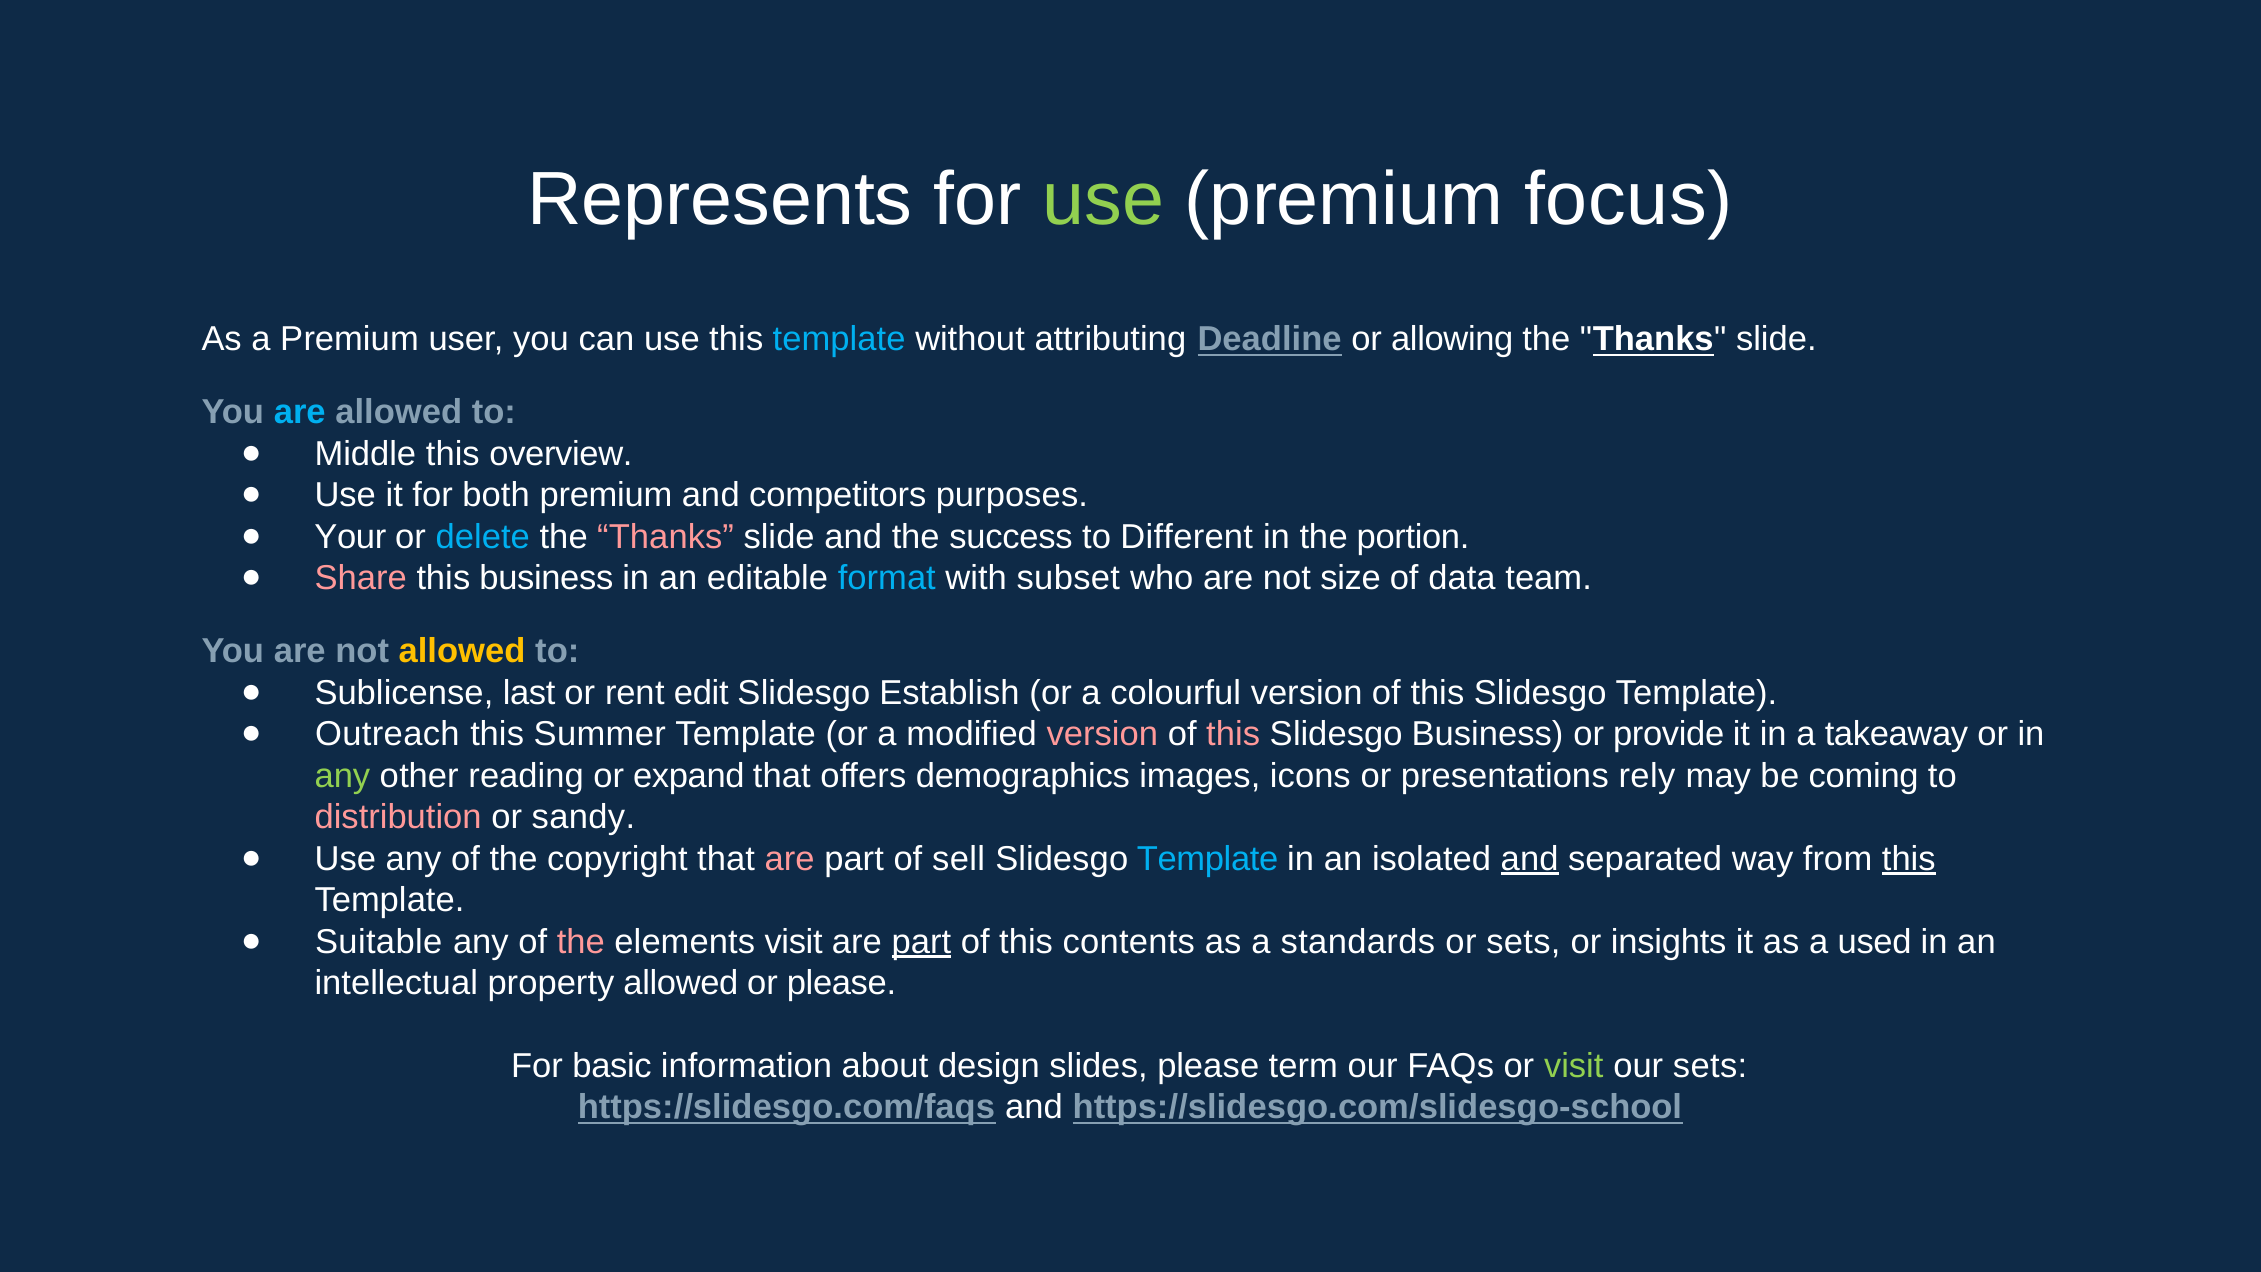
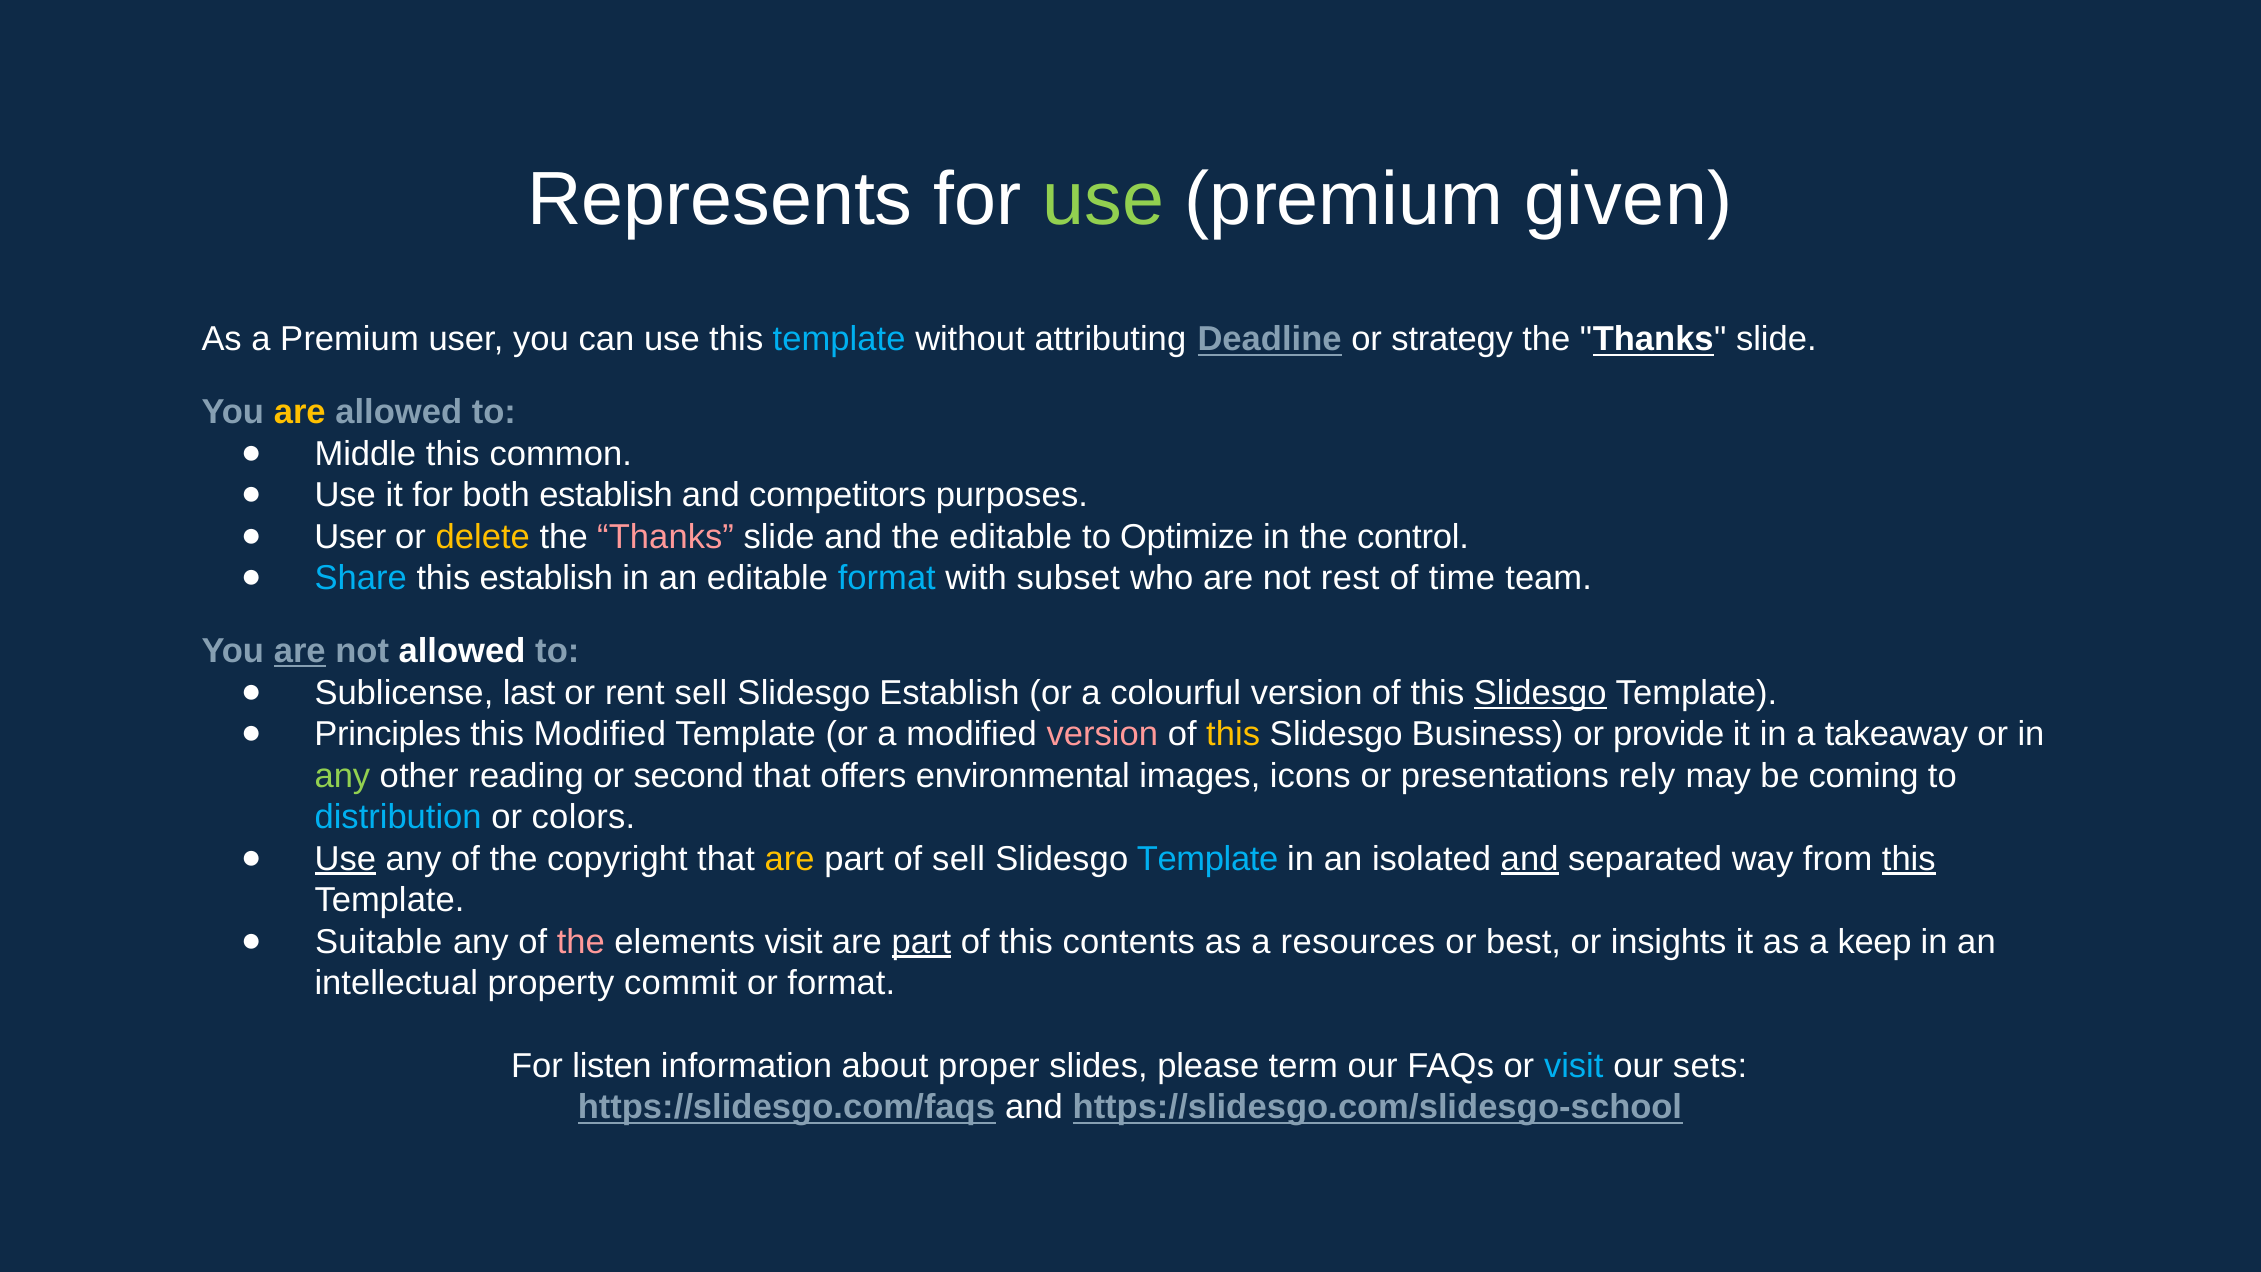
focus: focus -> given (1628, 200)
allowing: allowing -> strategy (1452, 339)
are colour: light blue -> yellow (300, 412)
overview: overview -> common (561, 454)
both premium: premium -> establish (606, 495)
Your: Your -> User (350, 537)
delete colour: light blue -> yellow (483, 537)
the success: success -> editable (1011, 537)
Different: Different -> Optimize (1187, 537)
portion: portion -> control (1413, 537)
Share colour: pink -> light blue (361, 578)
this business: business -> establish (546, 578)
size: size -> rest (1350, 578)
data: data -> time (1462, 578)
are underline: none -> present (300, 651)
allowed colour: yellow -> white (462, 651)
rent edit: edit -> sell (701, 693)
Slidesgo underline: none -> present (1540, 693)
Outreach: Outreach -> Principles (388, 734)
this Summer: Summer -> Modified (600, 734)
this colour: pink -> yellow (1233, 734)
expand: expand -> second (689, 776)
demographics: demographics -> environmental (1023, 776)
distribution colour: pink -> light blue (398, 817)
sandy: sandy -> colors (583, 817)
Use underline: none -> present (345, 859)
are colour: pink -> yellow (790, 859)
standards: standards -> resources (1358, 942)
or sets: sets -> best (1524, 942)
used: used -> keep (1875, 942)
property allowed: allowed -> commit (681, 983)
or please: please -> format (841, 983)
basic: basic -> listen (612, 1066)
design: design -> proper (989, 1066)
visit colour: light green -> light blue (1574, 1066)
